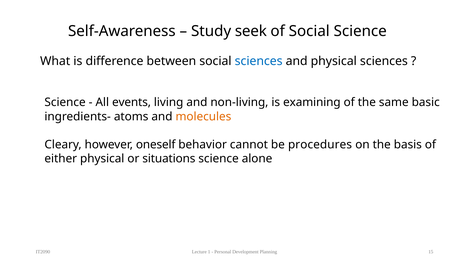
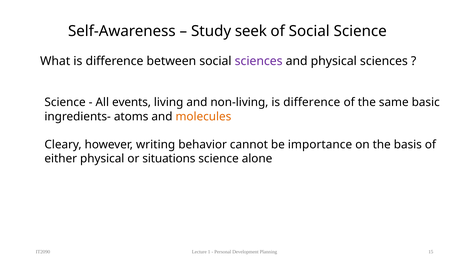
sciences colour: blue -> purple (259, 61)
non-living is examining: examining -> difference (312, 102)
oneself: oneself -> writing (156, 145)
procedures: procedures -> importance (320, 145)
